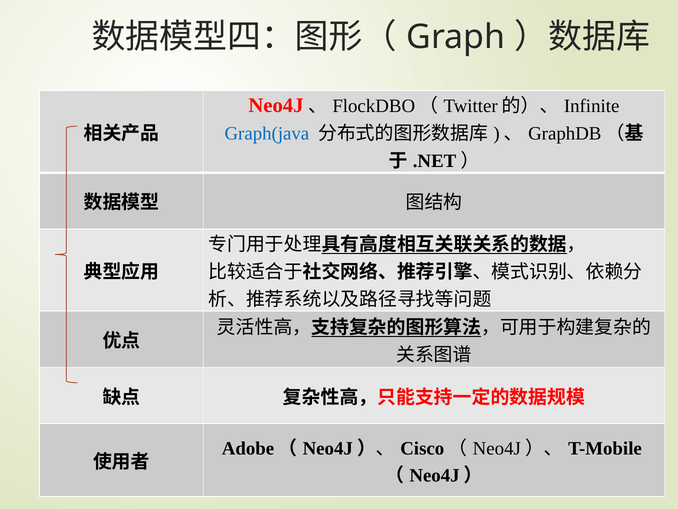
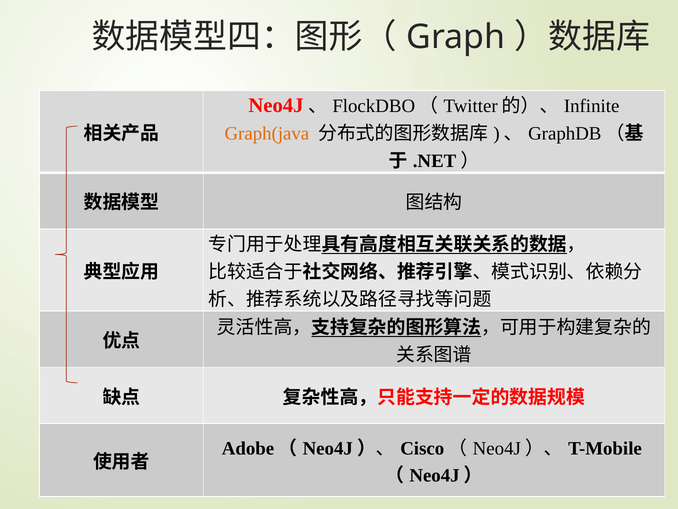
Graph(java colour: blue -> orange (267, 133)
